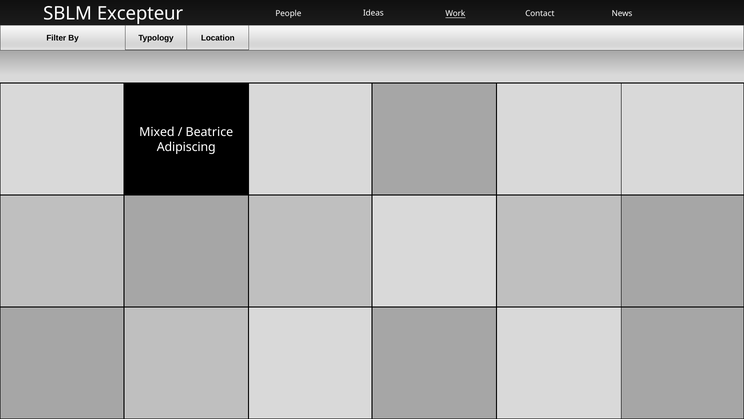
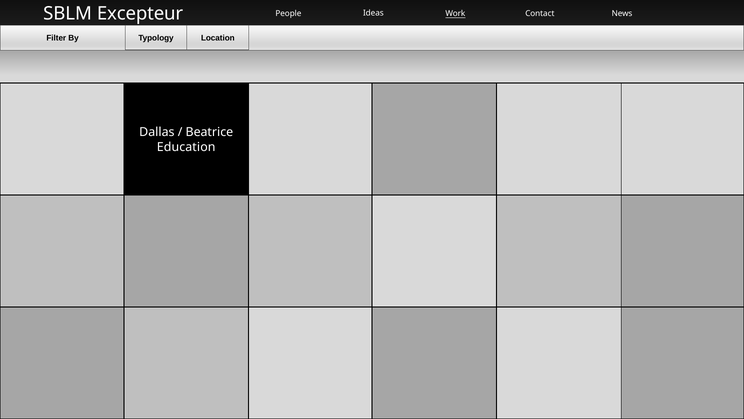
Mixed: Mixed -> Dallas (157, 132)
Adipiscing: Adipiscing -> Education (186, 147)
